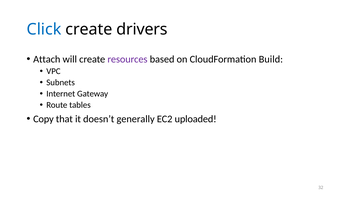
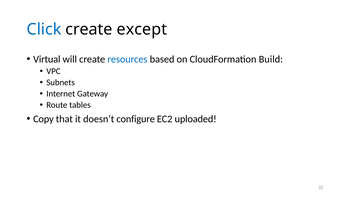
drivers: drivers -> except (142, 29)
Attach: Attach -> Virtual (47, 59)
resources colour: purple -> blue (127, 59)
generally: generally -> configure (136, 119)
